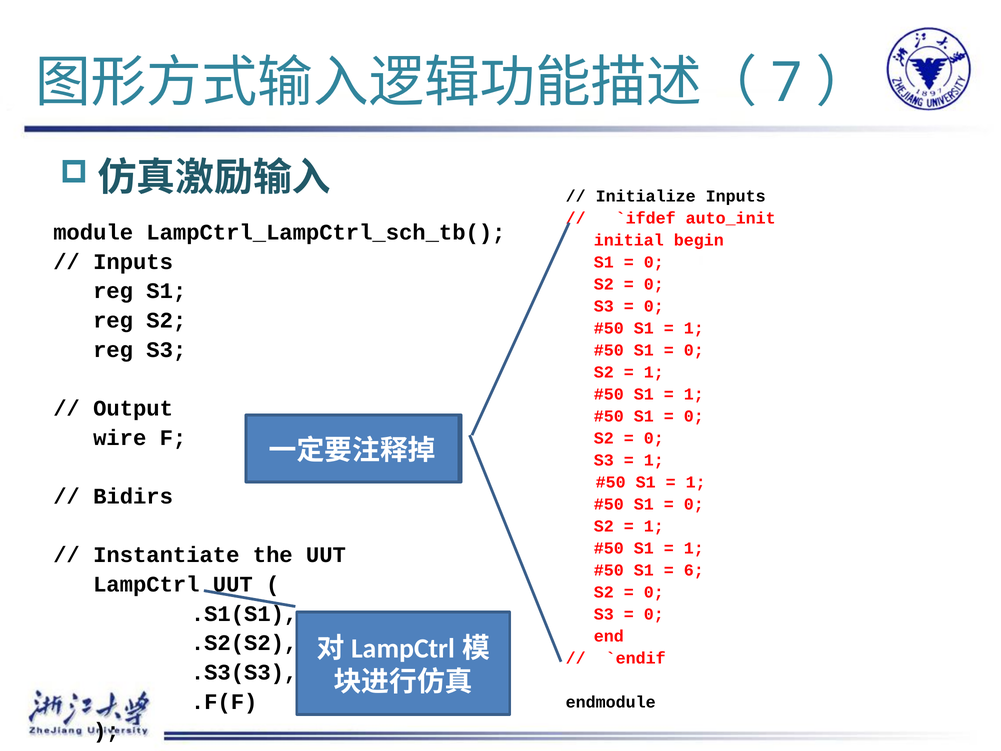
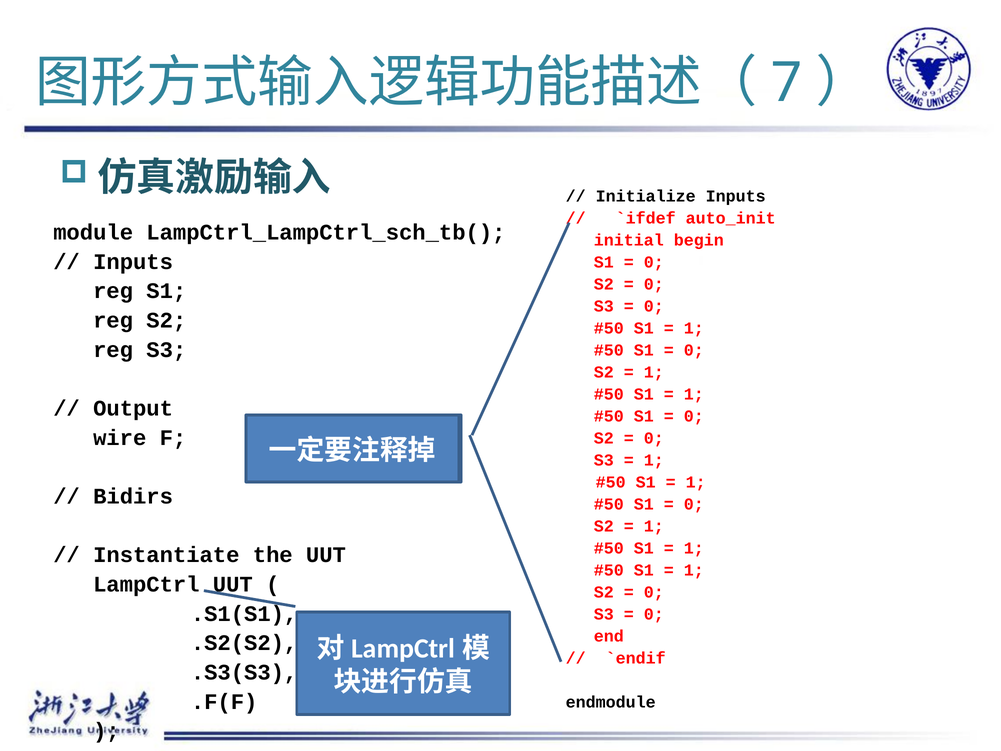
6: 6 -> 1 (694, 570)
